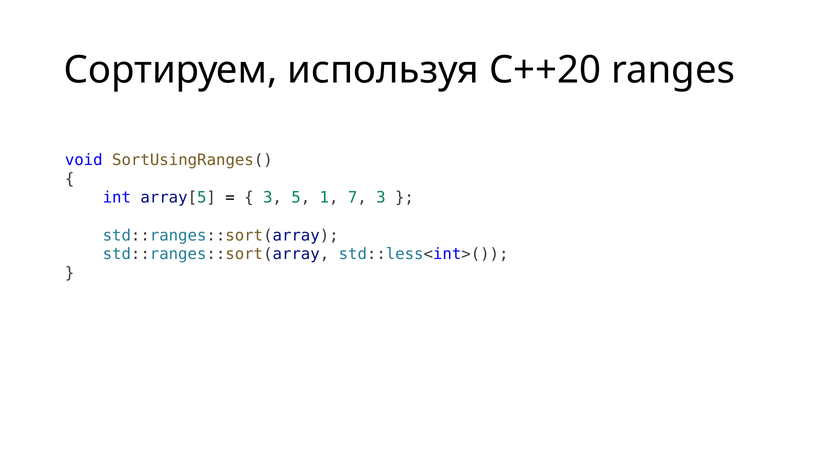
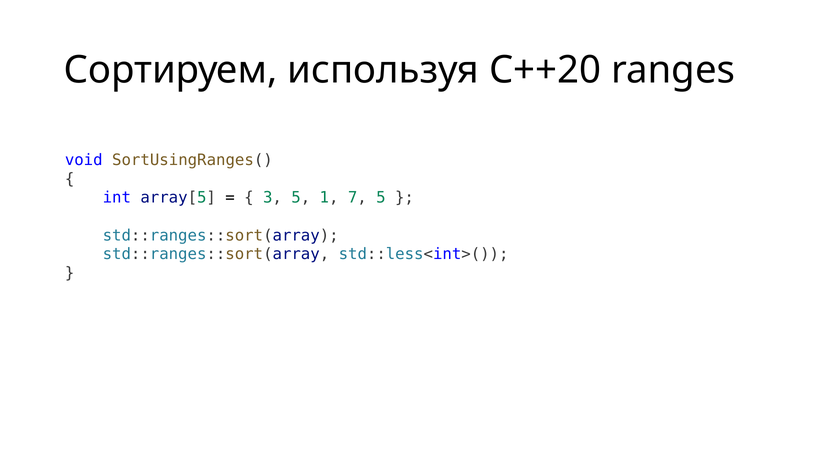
7 3: 3 -> 5 (381, 198)
